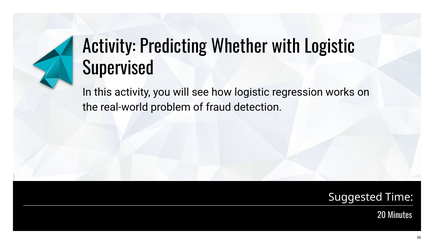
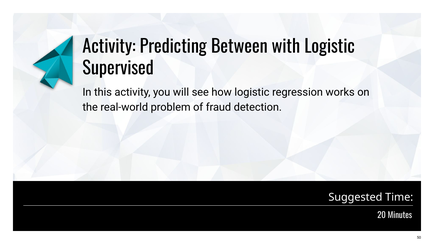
Whether: Whether -> Between (239, 47)
